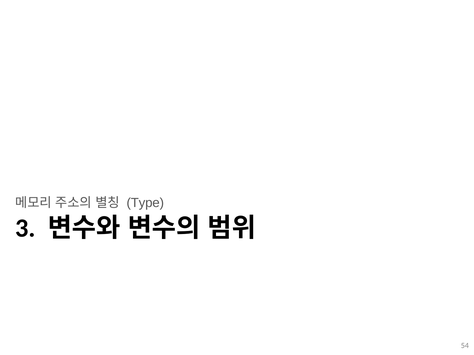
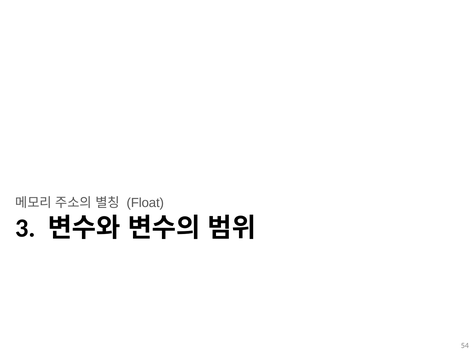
Type: Type -> Float (145, 203)
